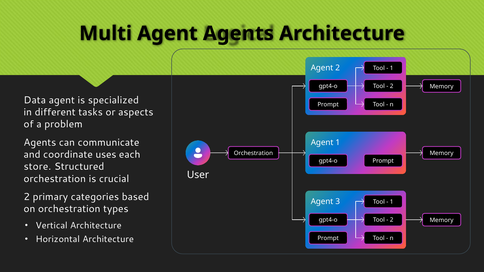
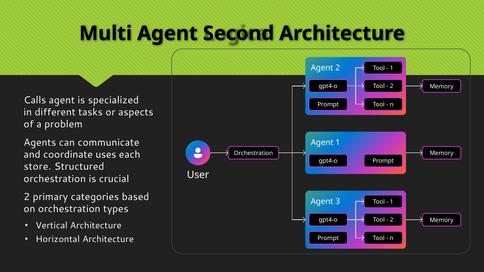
Agent Agents: Agents -> Second (238, 33)
Data: Data -> Calls (35, 100)
